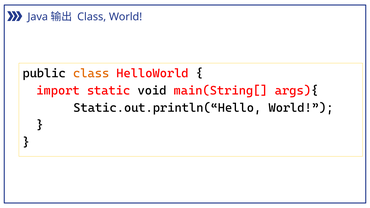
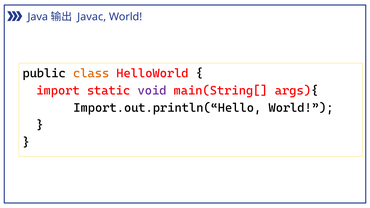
Class: Class -> Javac (92, 17)
void colour: black -> purple (152, 91)
Static.out.println(“Hello: Static.out.println(“Hello -> Import.out.println(“Hello (167, 108)
